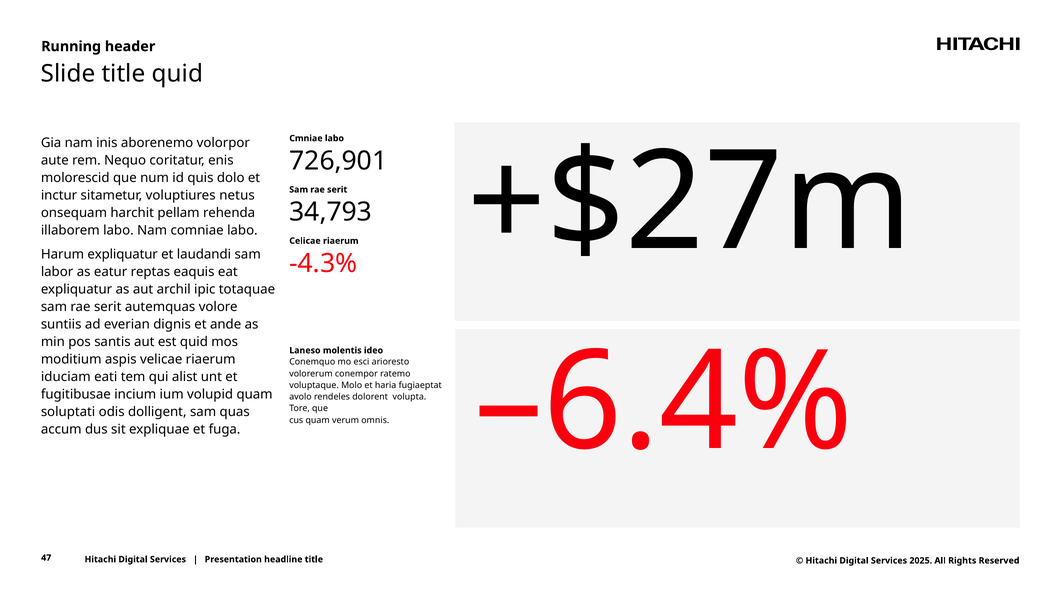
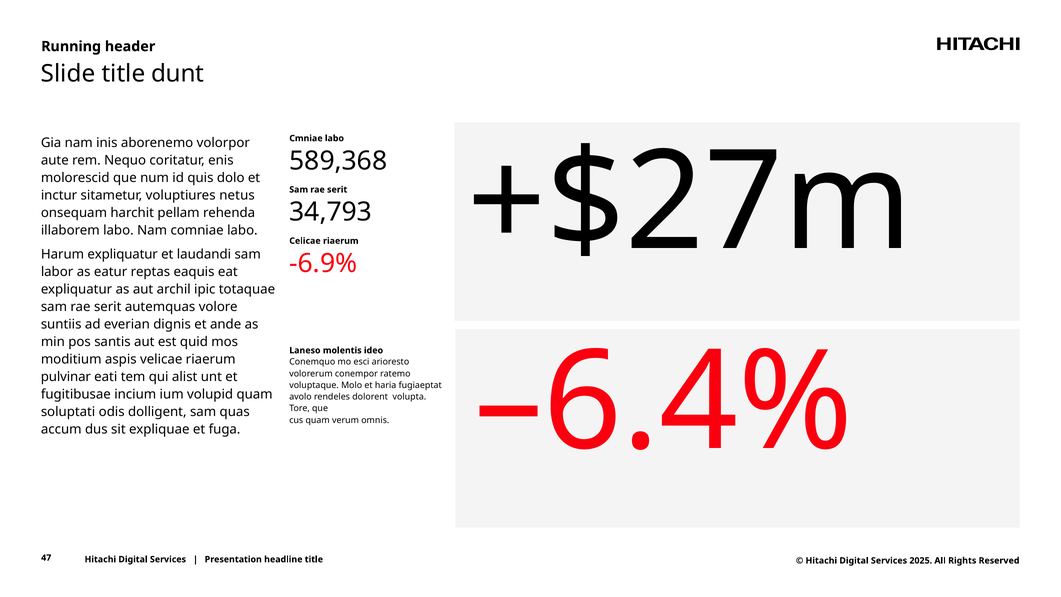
title quid: quid -> dunt (178, 74)
726,901: 726,901 -> 589,368 (338, 161)
-4.3%: -4.3% -> -6.9% (323, 263)
iduciam: iduciam -> pulvinar (66, 377)
